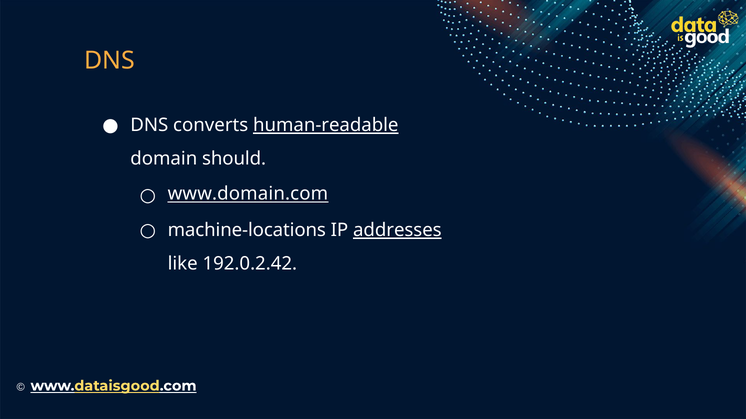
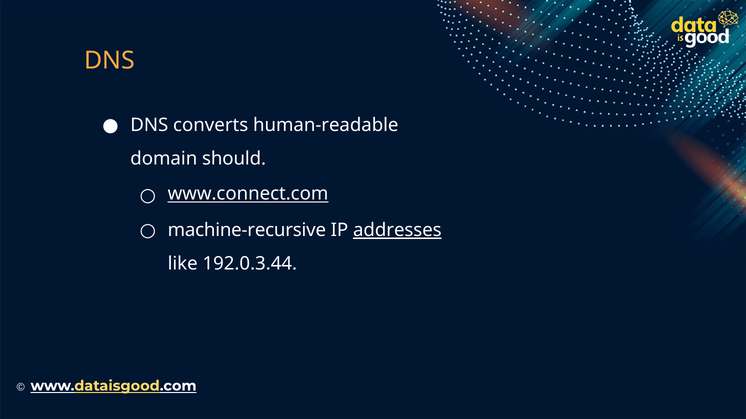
human-readable underline: present -> none (326, 125)
www.domain.com: www.domain.com -> www.connect.com (248, 194)
machine-locations: machine-locations -> machine-recursive (247, 231)
192.0.2.42: 192.0.2.42 -> 192.0.3.44 (250, 264)
